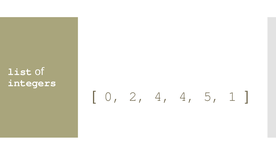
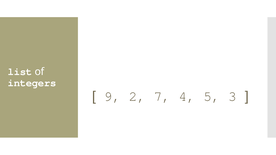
0: 0 -> 9 (112, 97)
2 4: 4 -> 7 (162, 97)
1: 1 -> 3 (232, 97)
